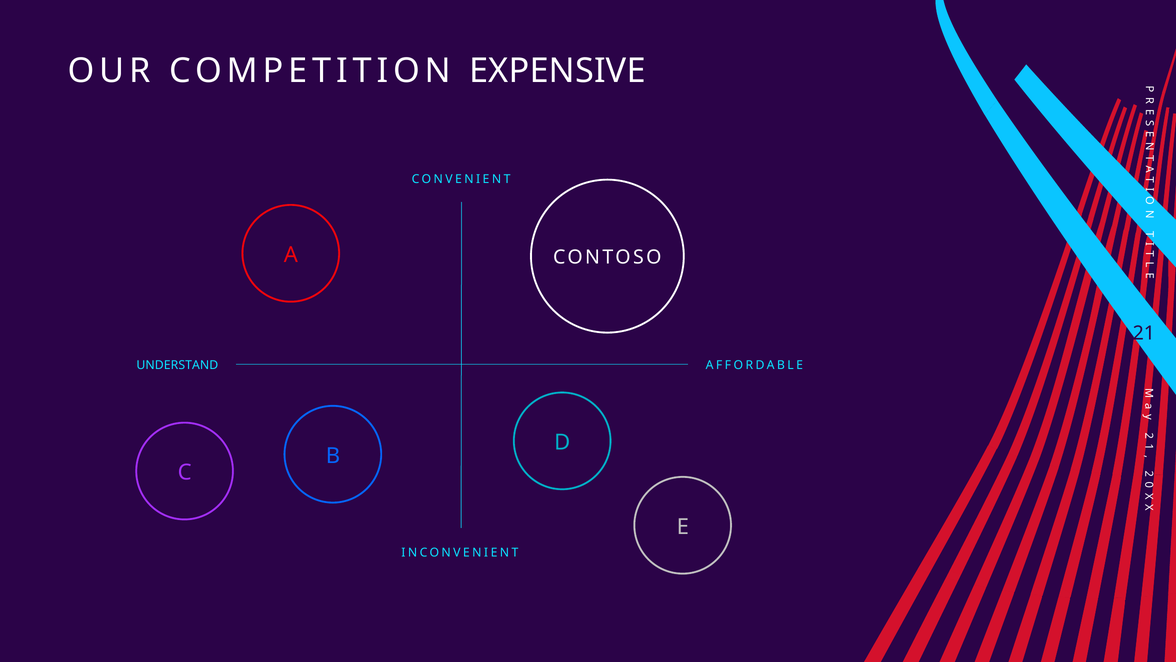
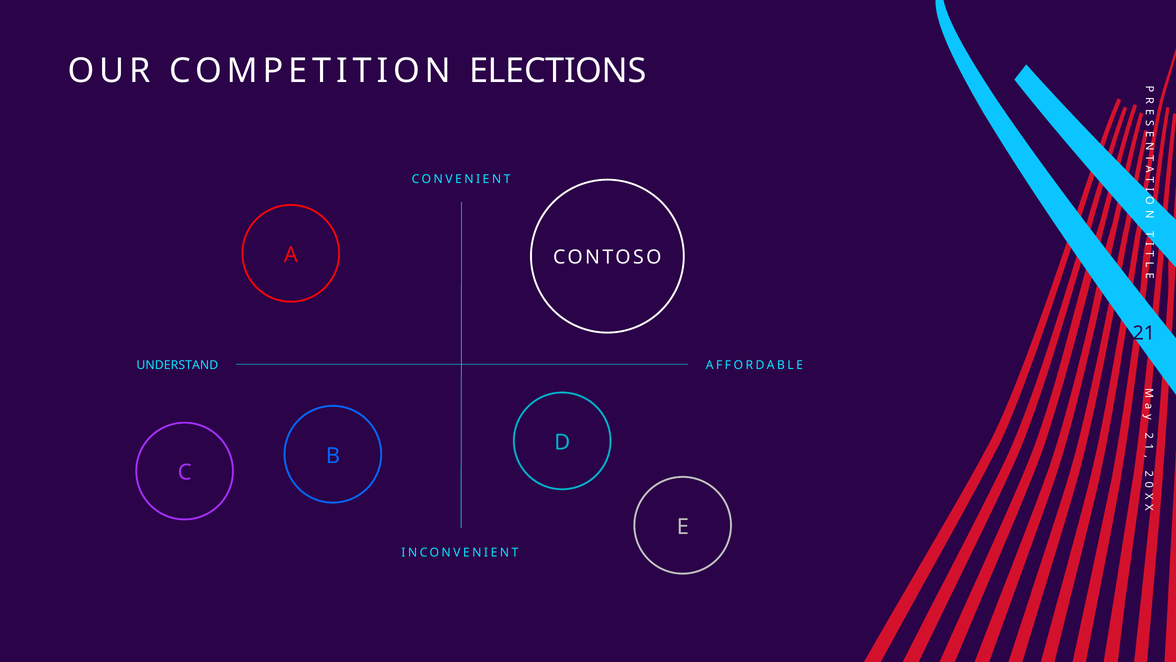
EXPENSIVE: EXPENSIVE -> ELECTIONS (558, 71)
